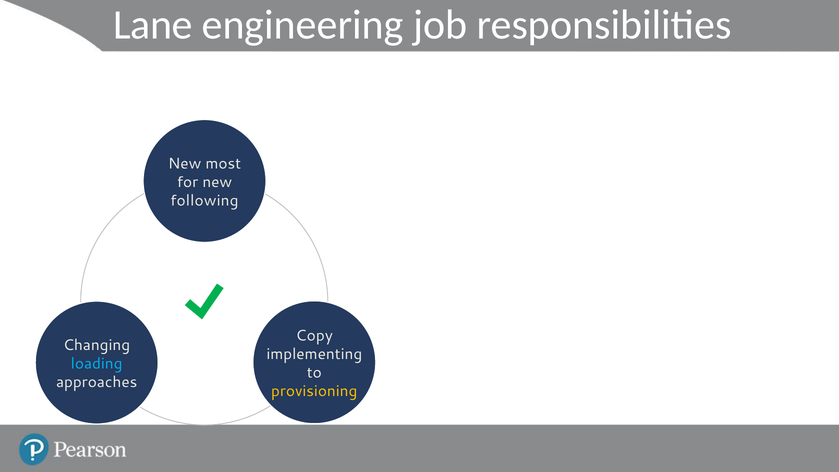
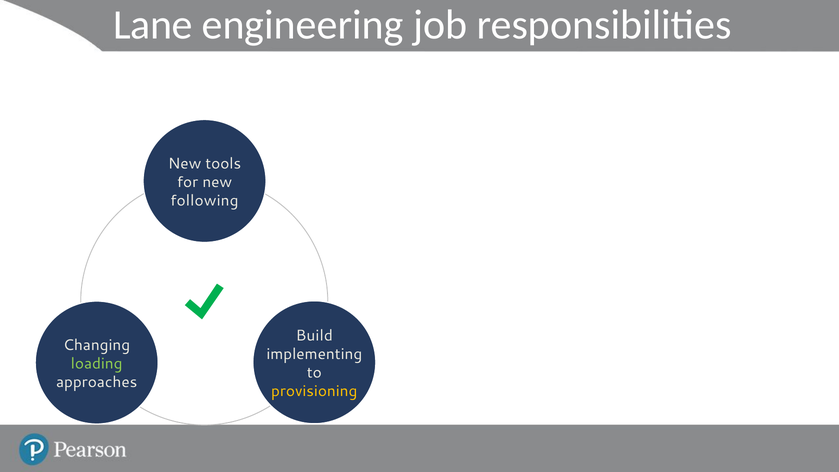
most: most -> tools (223, 164)
Copy: Copy -> Build (314, 336)
loading colour: light blue -> light green (97, 364)
